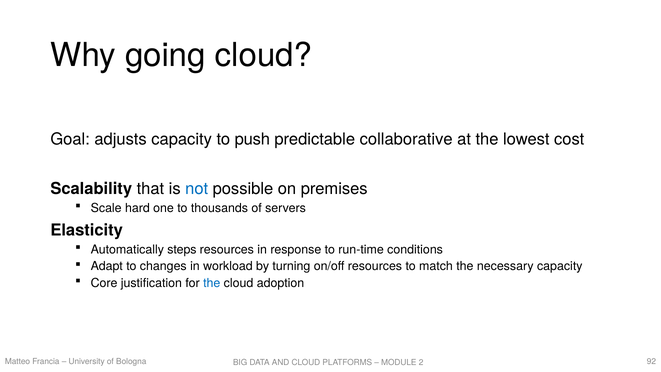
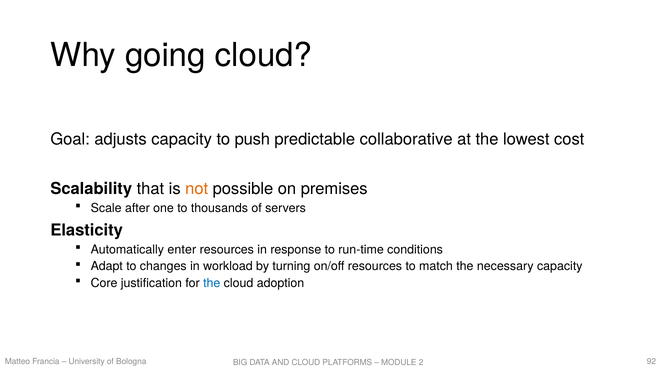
not colour: blue -> orange (197, 189)
hard: hard -> after (137, 208)
steps: steps -> enter (182, 249)
